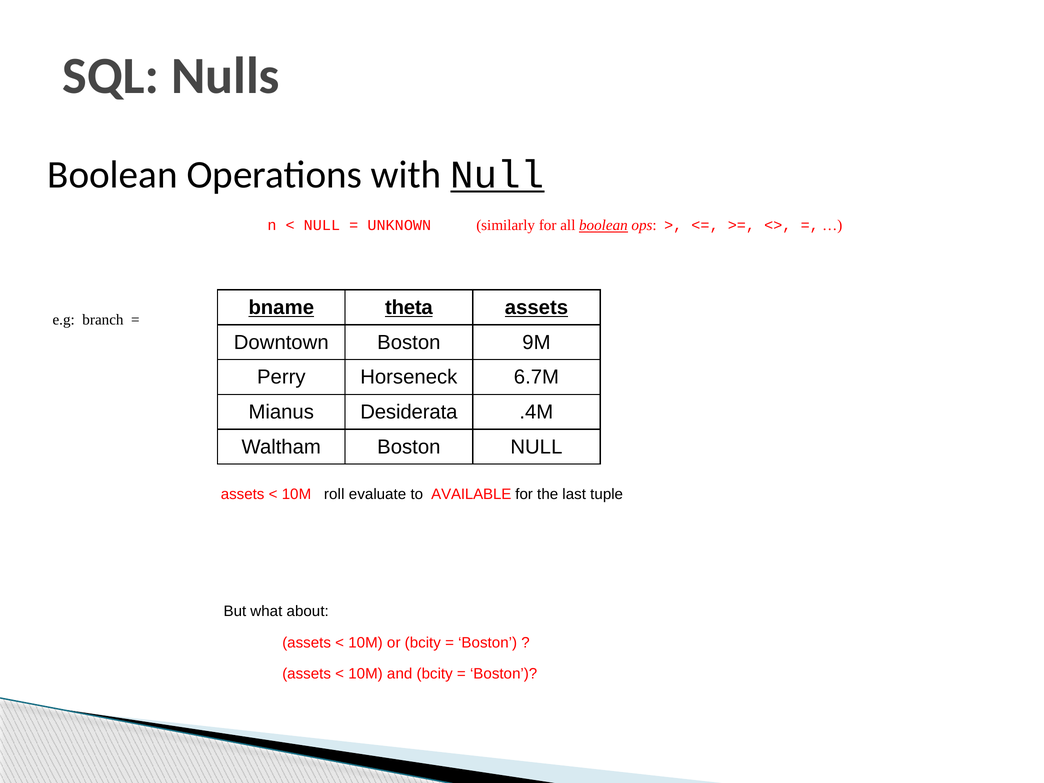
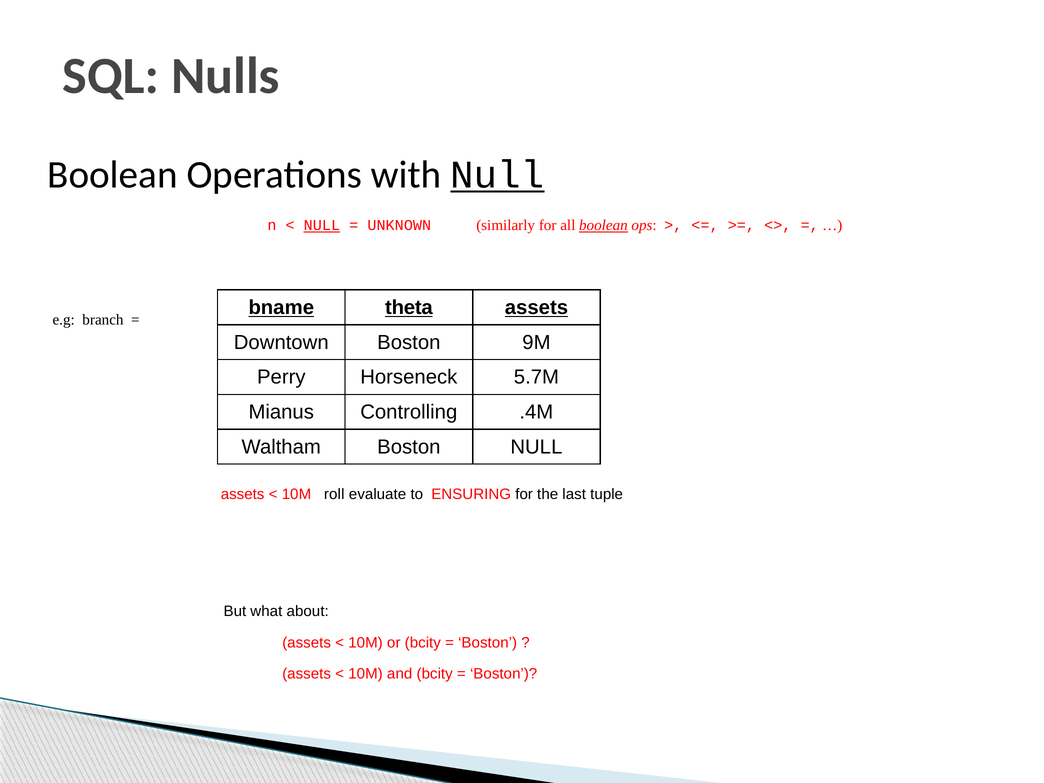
NULL underline: none -> present (322, 225)
6.7M: 6.7M -> 5.7M (536, 377)
Desiderata: Desiderata -> Controlling (409, 412)
AVAILABLE: AVAILABLE -> ENSURING (471, 494)
